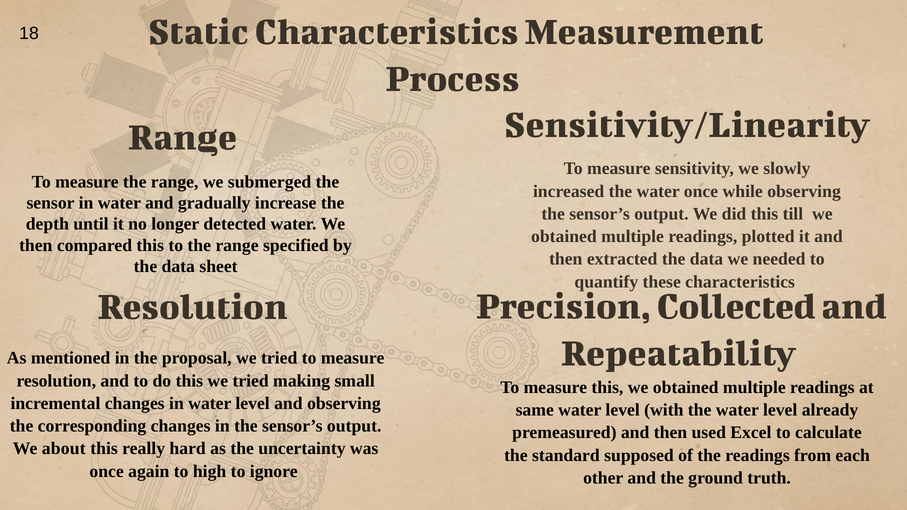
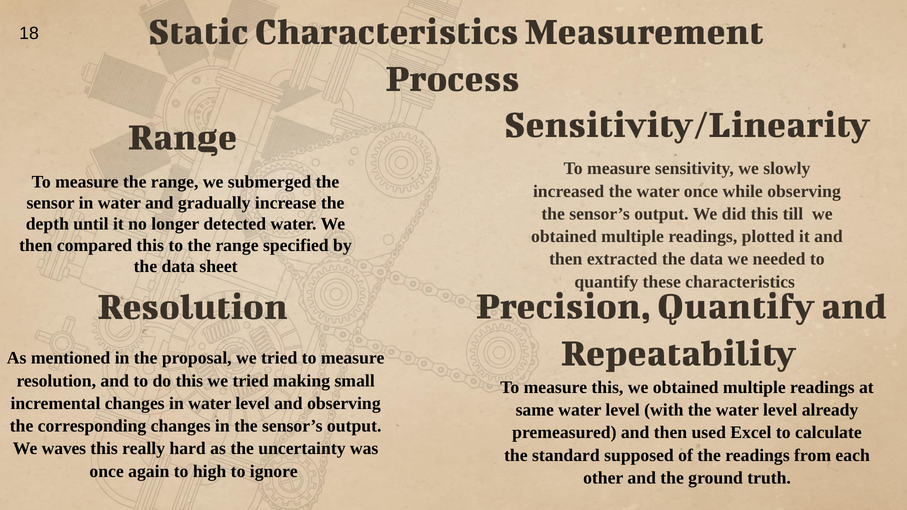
Precision Collected: Collected -> Quantify (736, 306)
about: about -> waves (64, 449)
